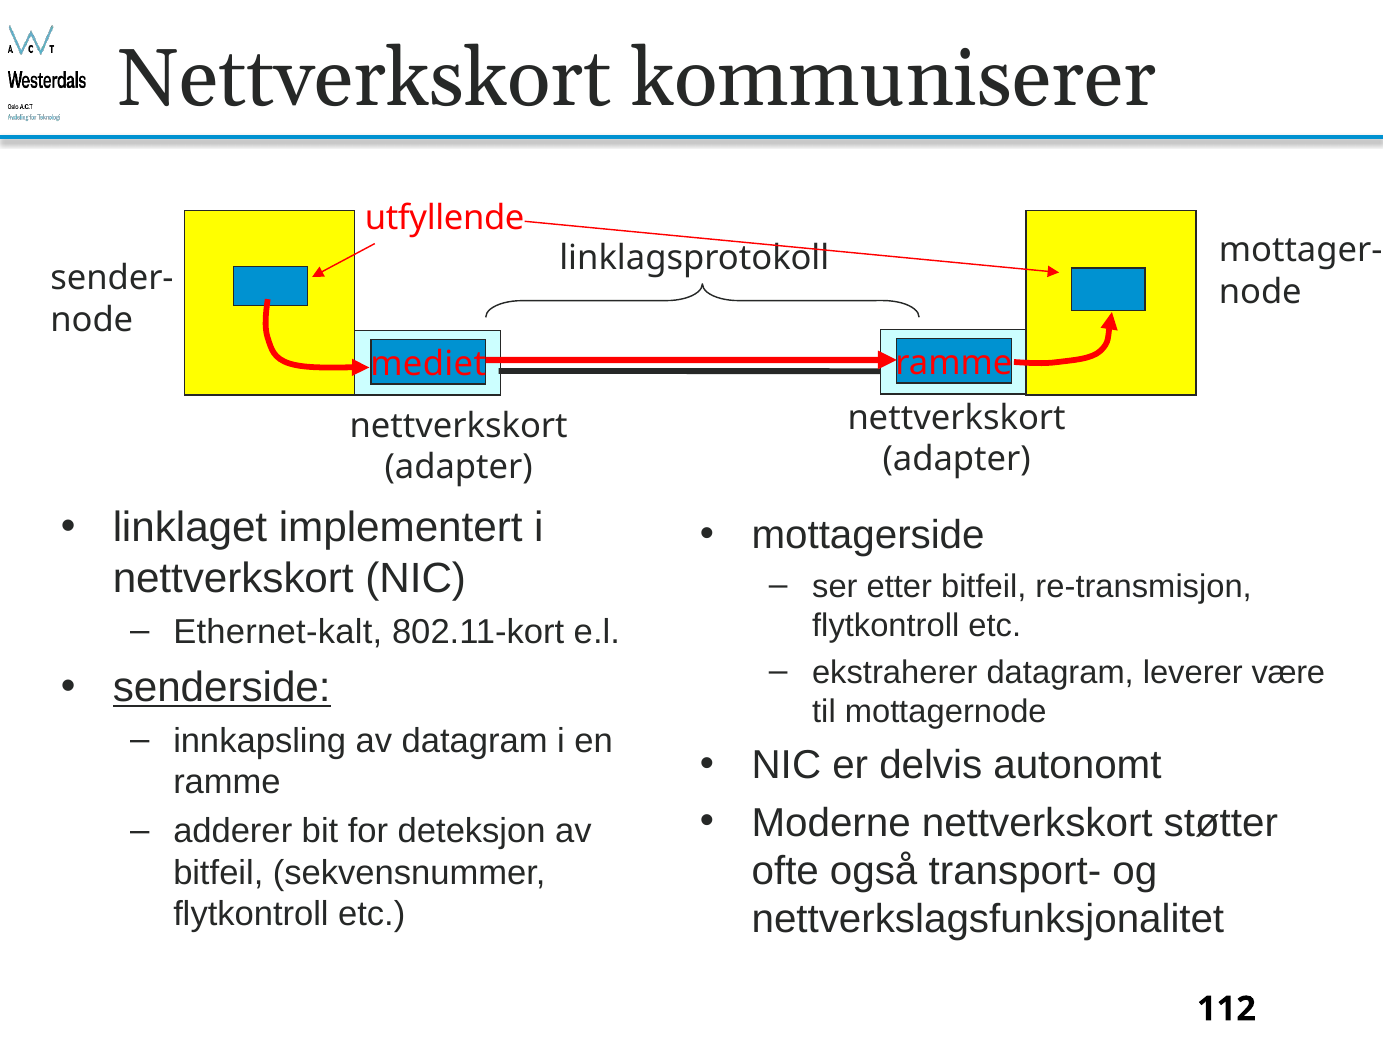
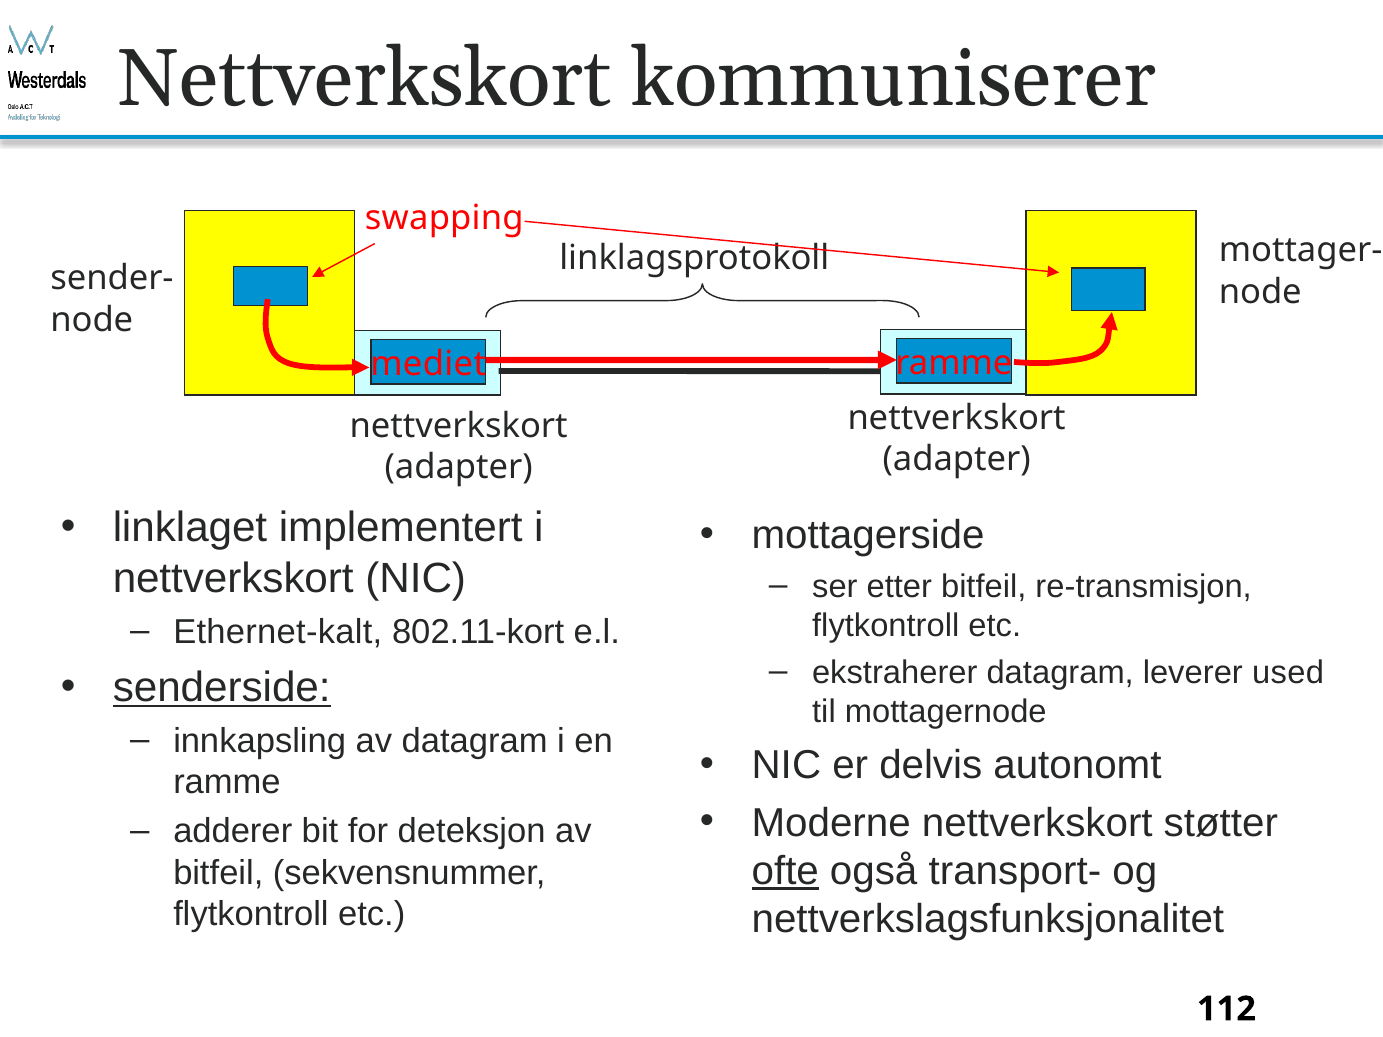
utfyllende: utfyllende -> swapping (444, 218)
være: være -> used (1288, 673)
ofte underline: none -> present (785, 871)
